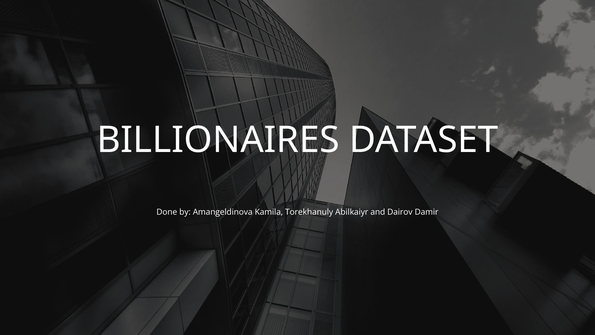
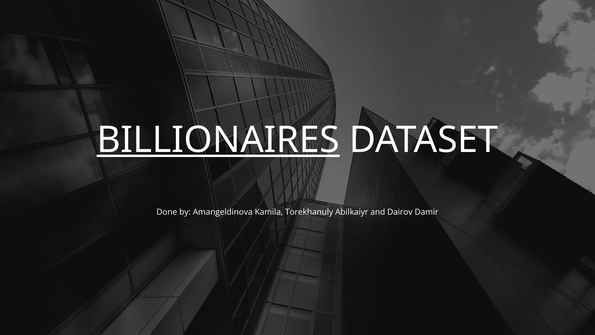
BILLIONAIRES underline: none -> present (218, 140)
